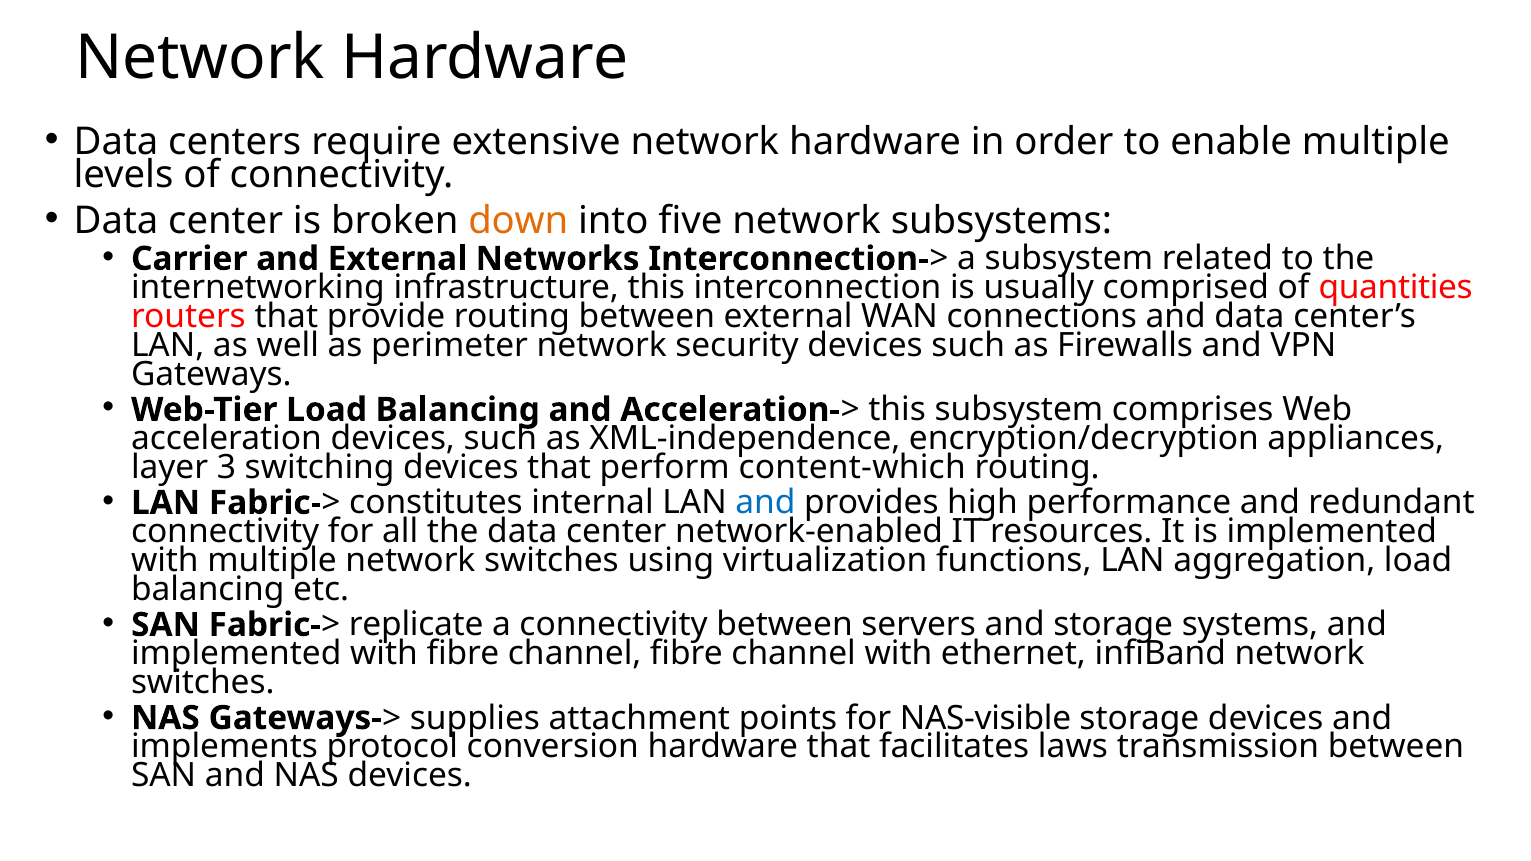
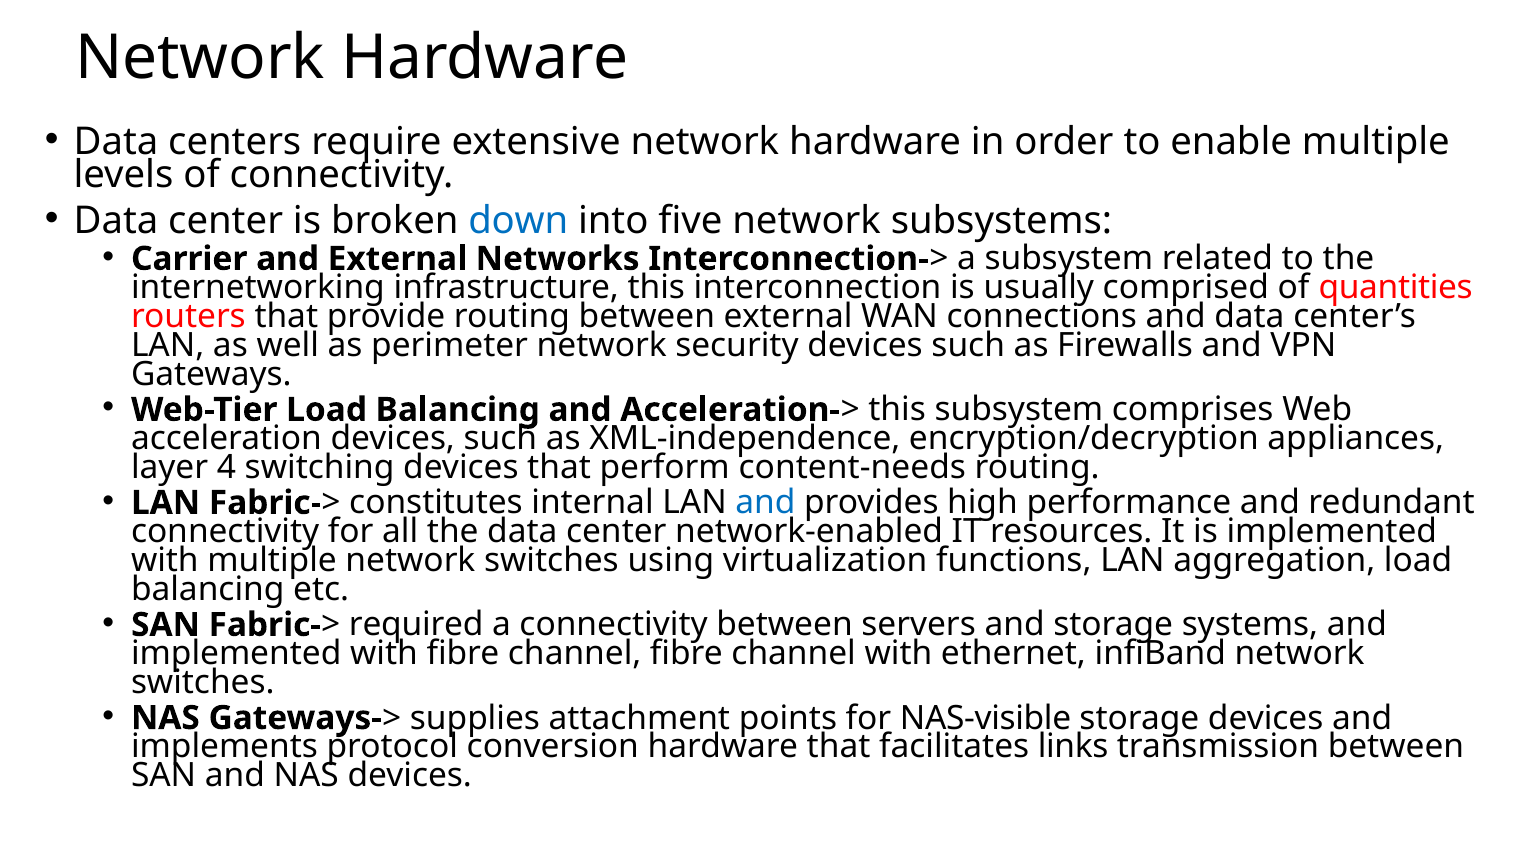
down colour: orange -> blue (518, 221)
3: 3 -> 4 (227, 468)
content-which: content-which -> content-needs (852, 468)
replicate: replicate -> required (416, 625)
laws: laws -> links (1073, 747)
